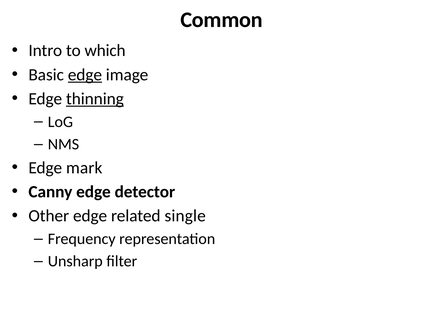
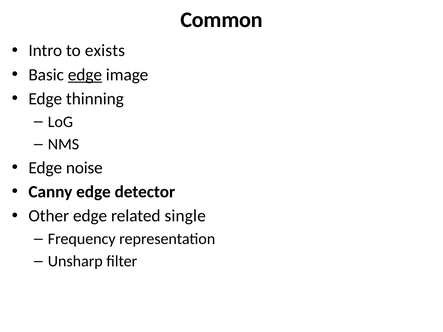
which: which -> exists (105, 51)
thinning underline: present -> none (95, 99)
mark: mark -> noise (84, 168)
